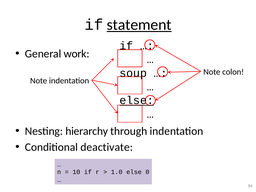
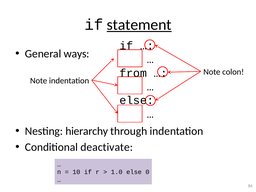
work: work -> ways (77, 54)
soup: soup -> from (133, 73)
else underline: present -> none (137, 100)
